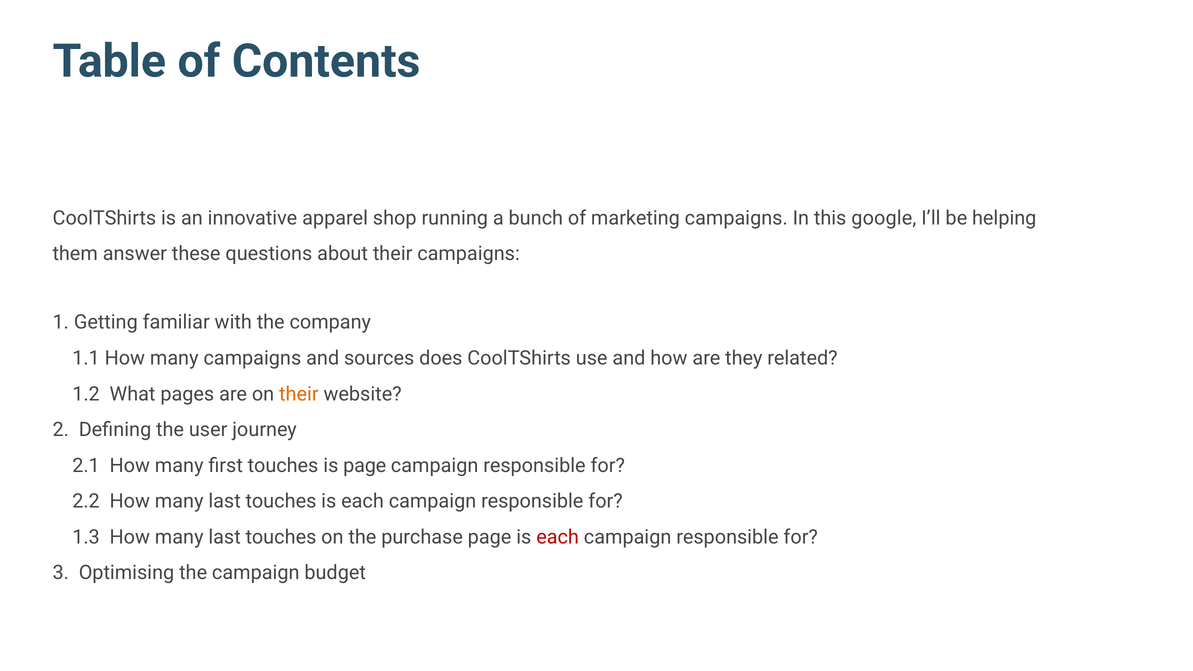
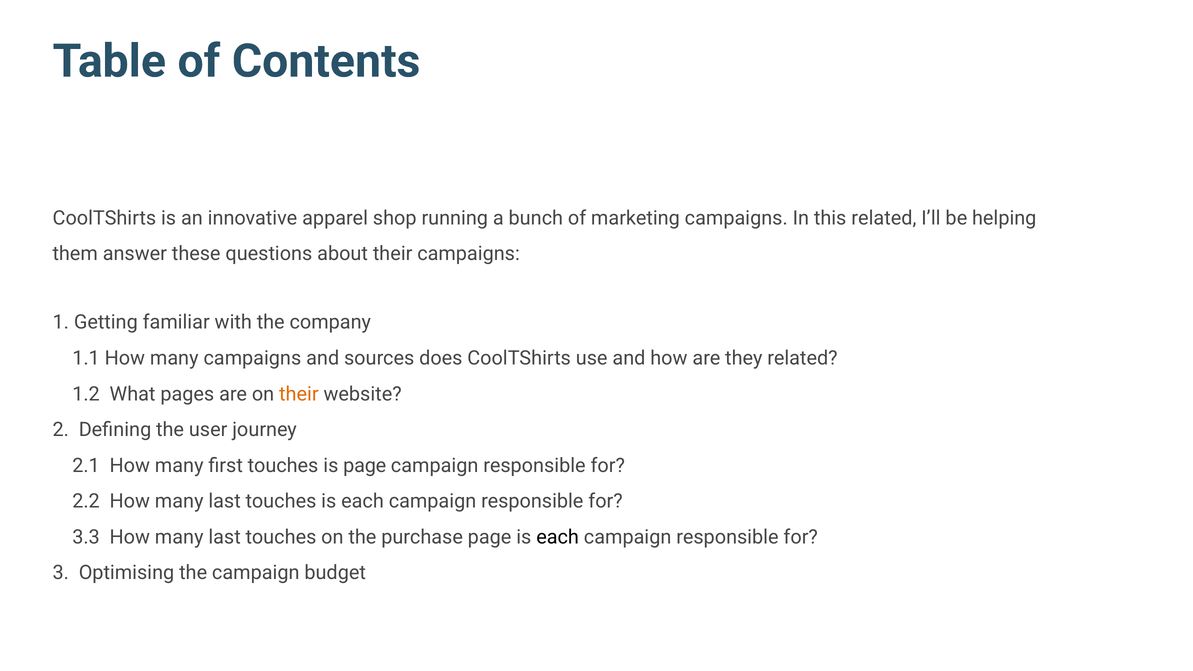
this google: google -> related (884, 218)
1.3: 1.3 -> 3.3 (86, 537)
each colour: red -> black (558, 537)
